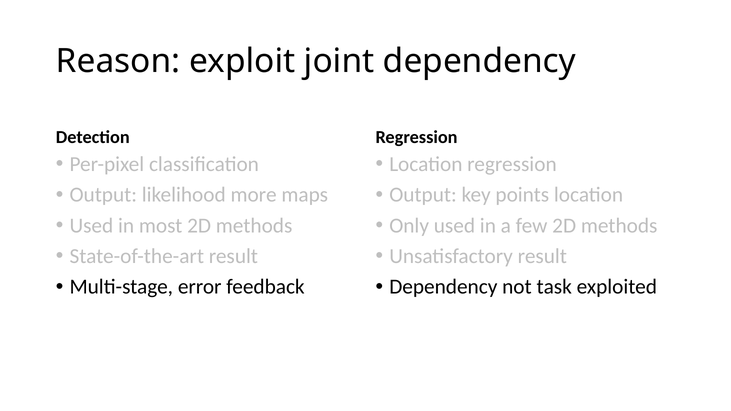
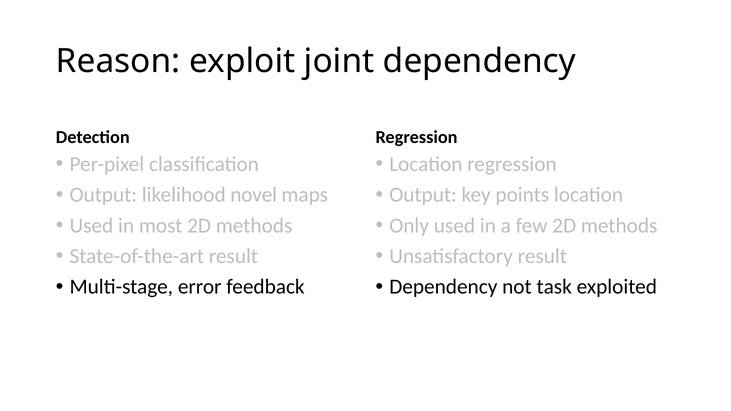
more: more -> novel (254, 195)
